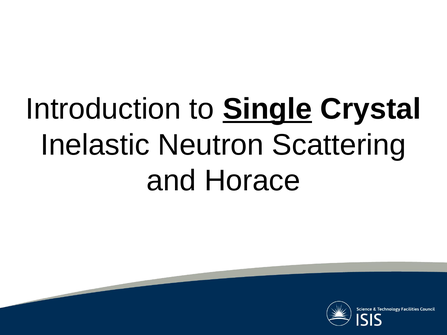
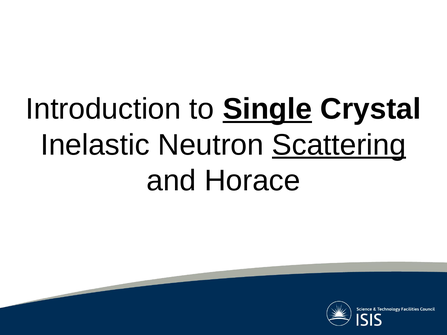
Scattering underline: none -> present (339, 145)
